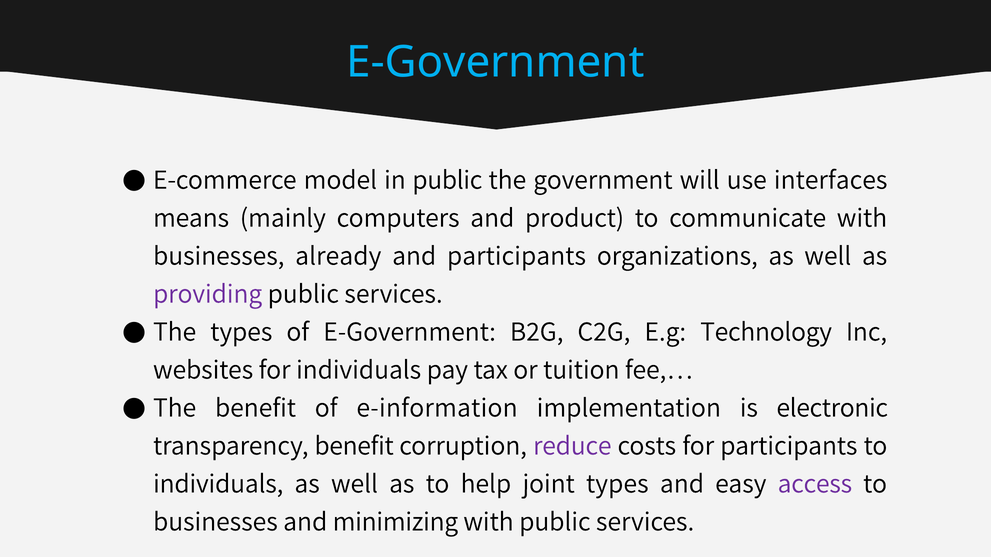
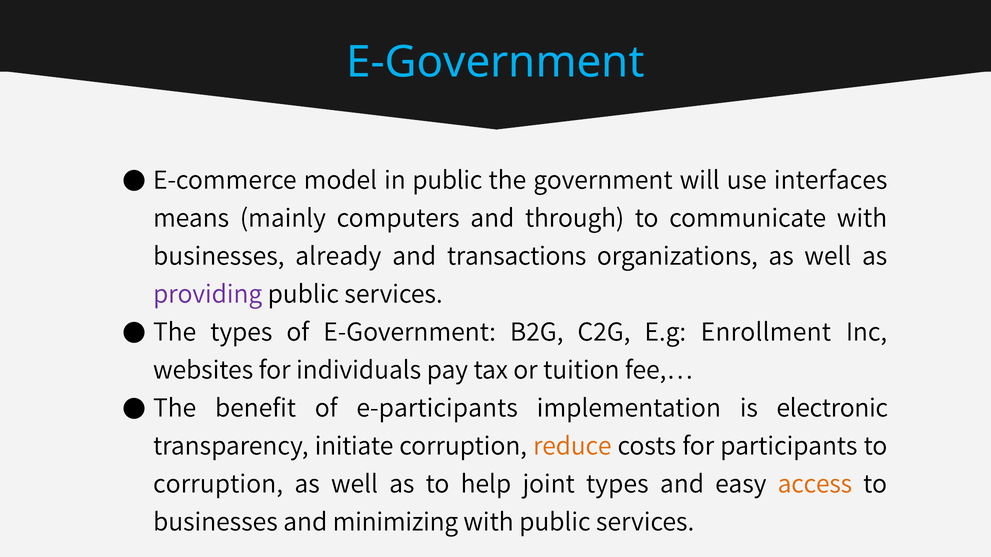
product: product -> through (575, 218)
and participants: participants -> transactions (517, 256)
Technology: Technology -> Enrollment (766, 332)
e-information: e-information -> e-participants (437, 408)
transparency benefit: benefit -> initiate (354, 446)
reduce colour: purple -> orange (572, 446)
individuals: individuals -> corruption (218, 484)
access colour: purple -> orange (815, 484)
